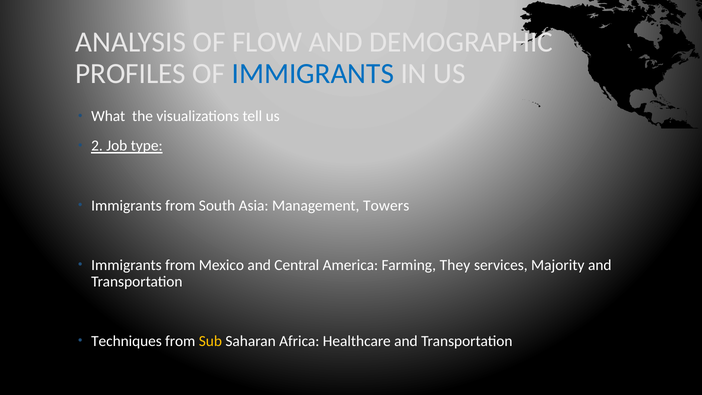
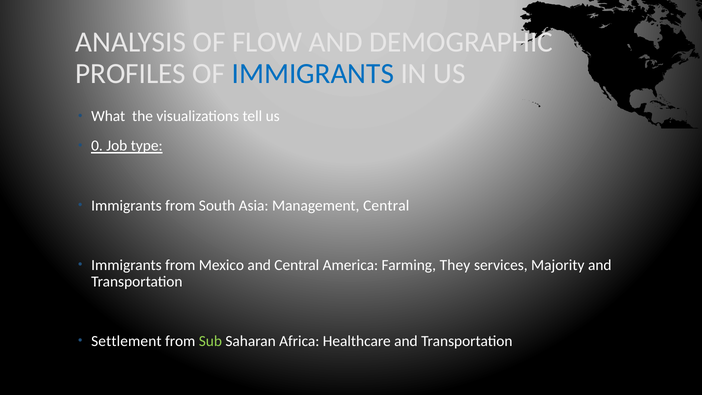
2: 2 -> 0 (97, 146)
Management Towers: Towers -> Central (386, 205)
Techniques: Techniques -> Settlement (126, 341)
Sub colour: yellow -> light green (210, 341)
